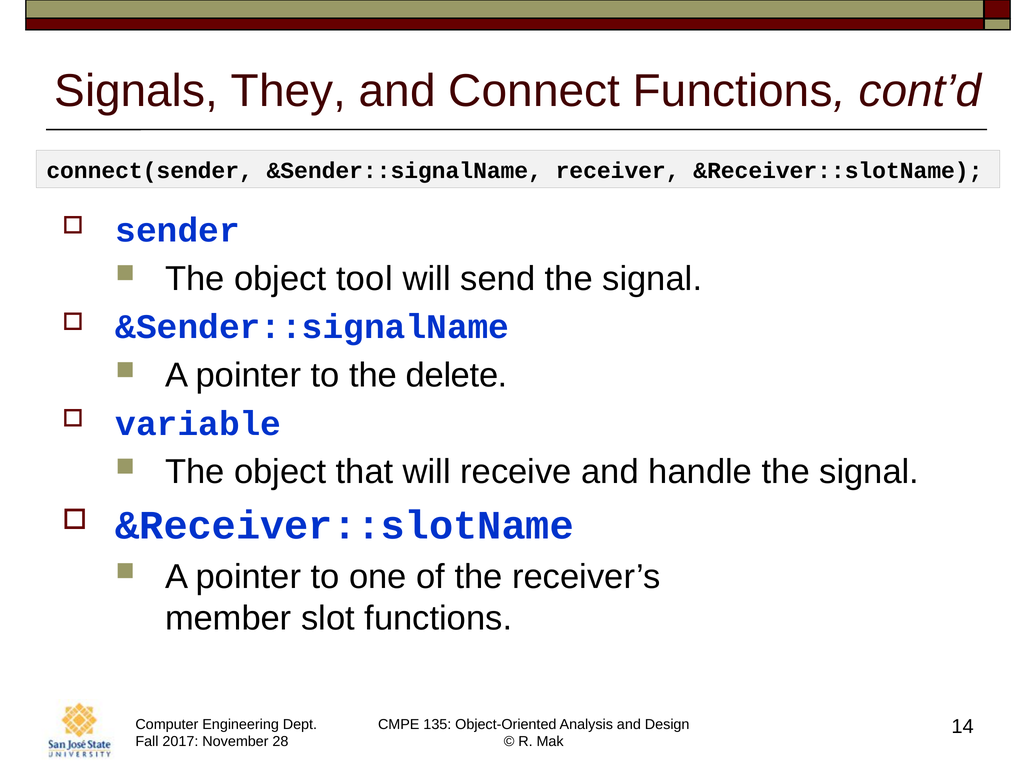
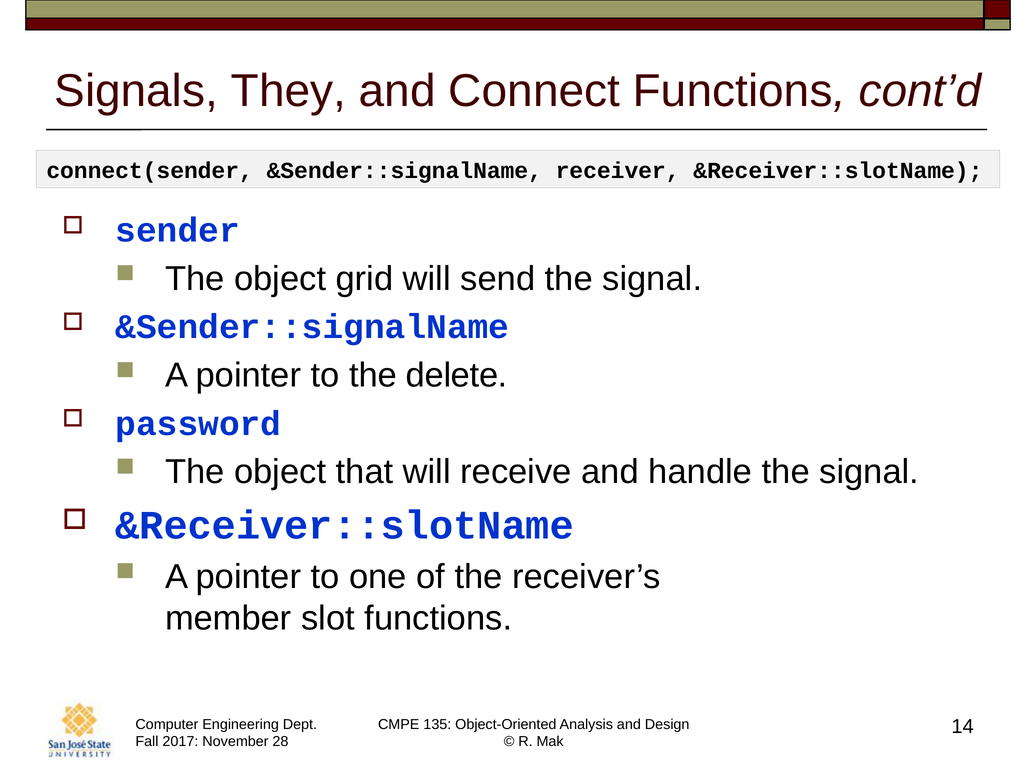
tool: tool -> grid (365, 279)
variable: variable -> password (198, 424)
